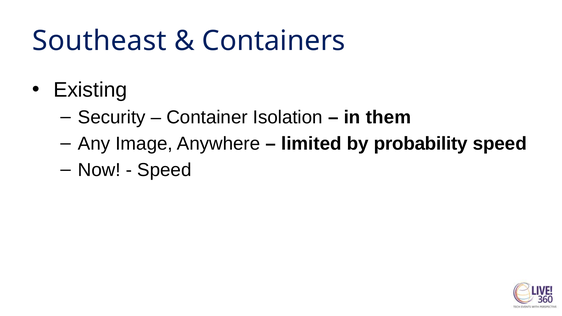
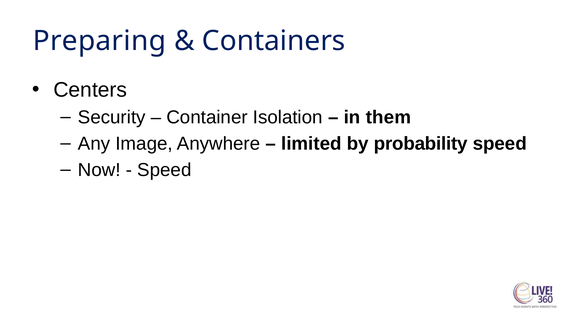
Southeast: Southeast -> Preparing (99, 41)
Existing: Existing -> Centers (90, 90)
